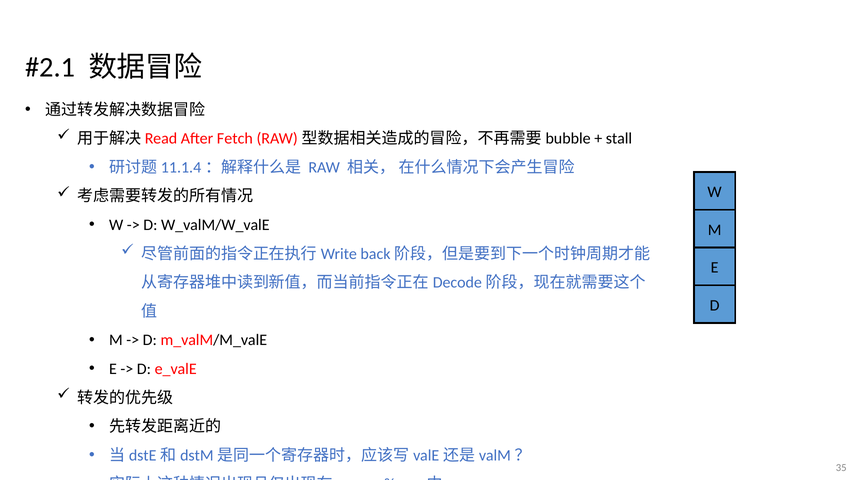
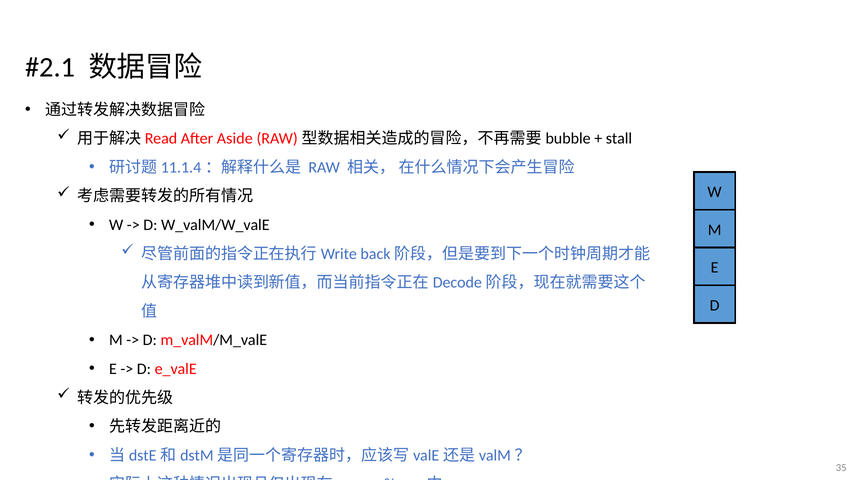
Fetch: Fetch -> Aside (235, 138)
